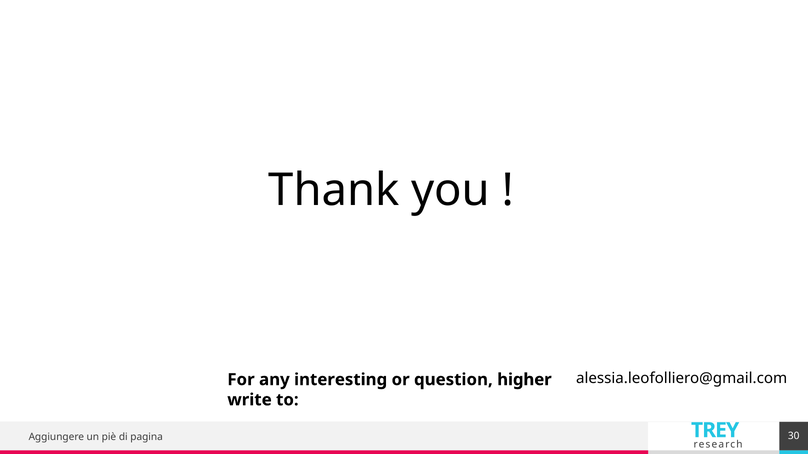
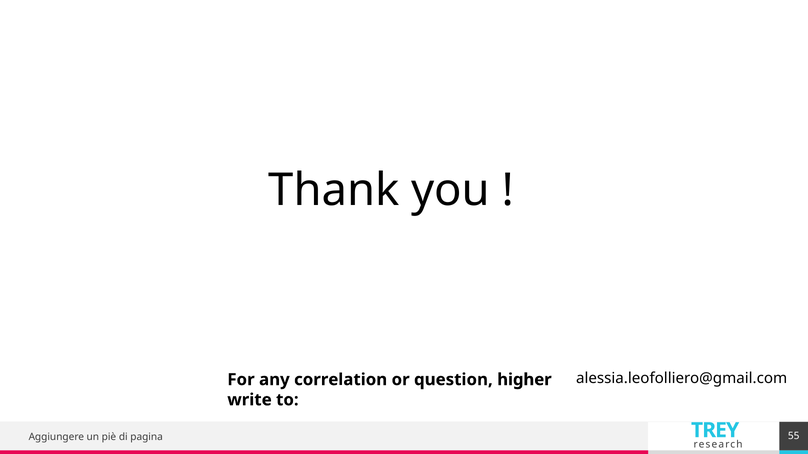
interesting: interesting -> correlation (341, 380)
30: 30 -> 55 (794, 436)
